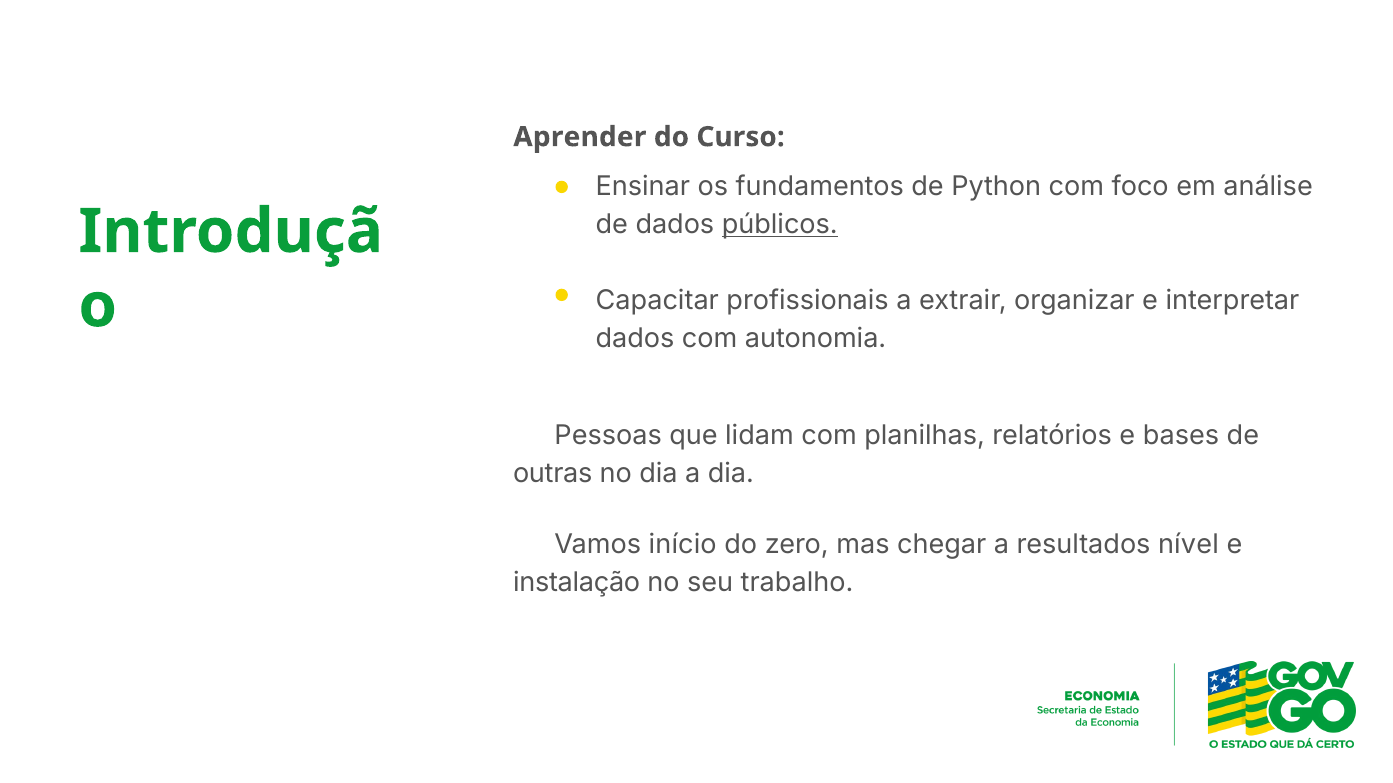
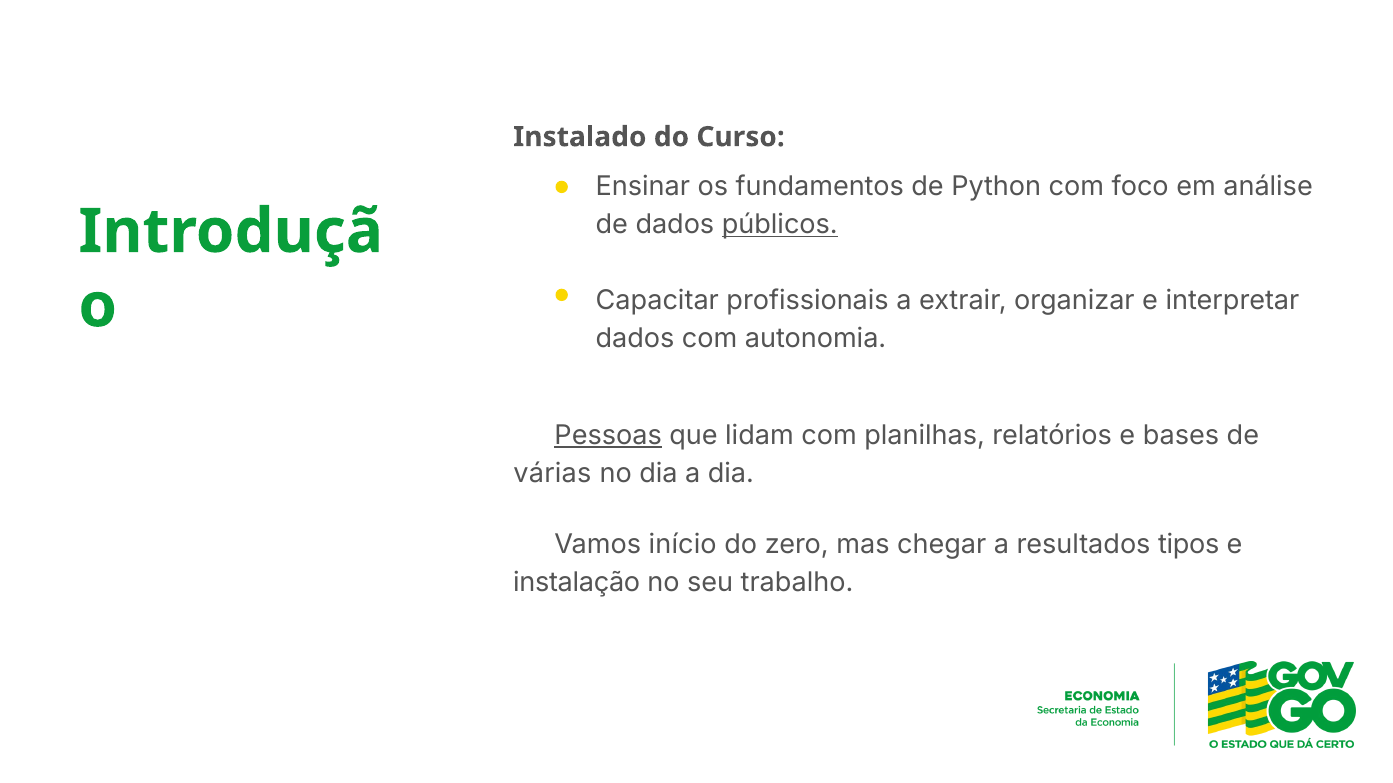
Aprender: Aprender -> Instalado (580, 137)
Pessoas underline: none -> present (608, 436)
outras: outras -> várias (552, 474)
nível: nível -> tipos (1189, 545)
